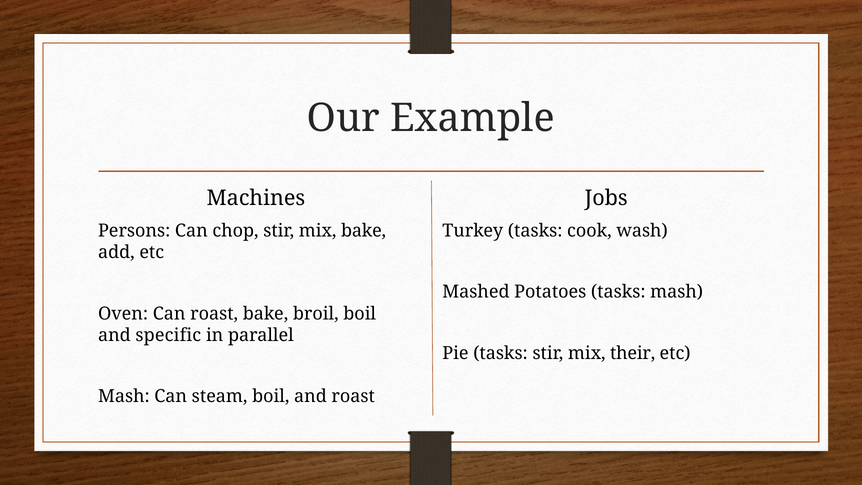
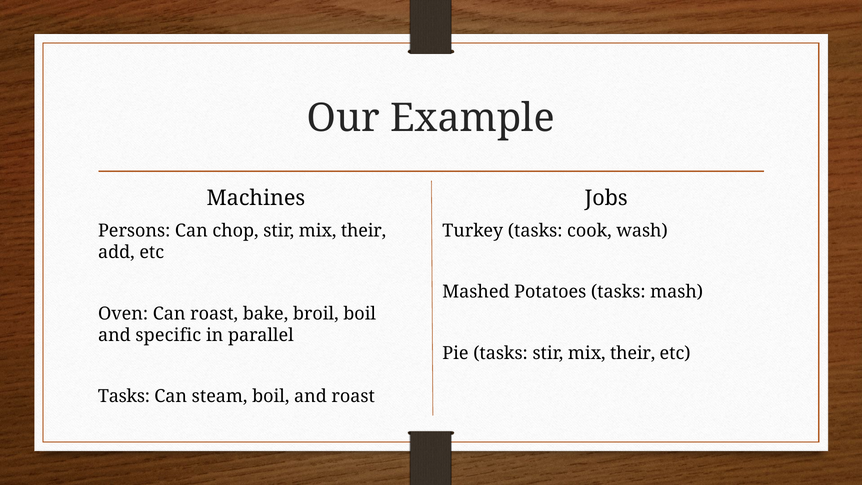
chop stir mix bake: bake -> their (364, 231)
Mash: Mash -> Tasks (124, 396)
